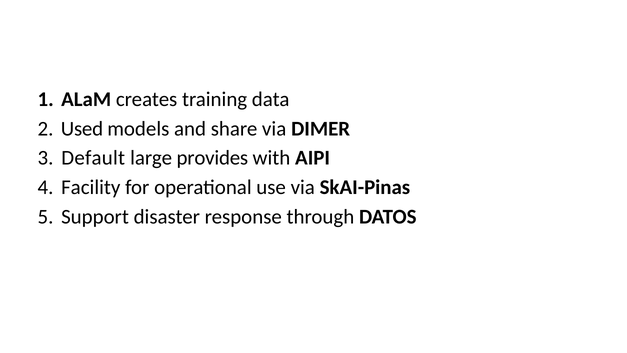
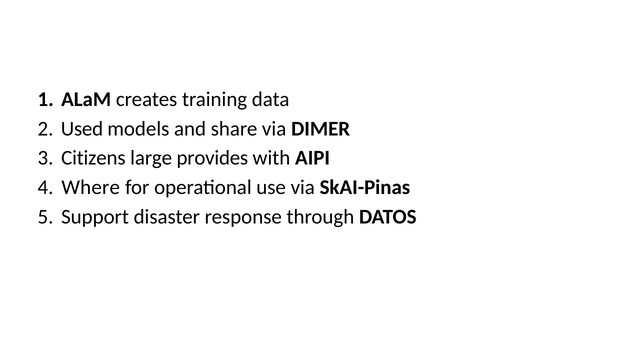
Default: Default -> Citizens (93, 158)
Facility: Facility -> Where (91, 187)
